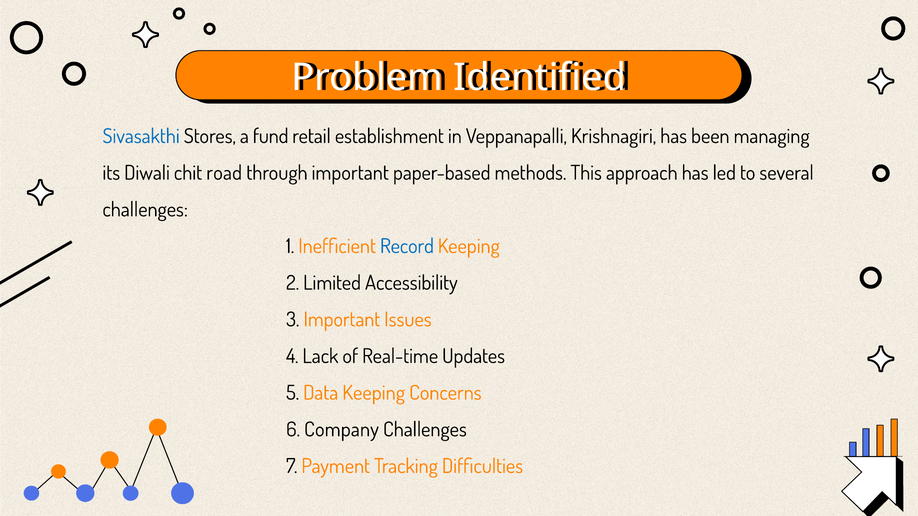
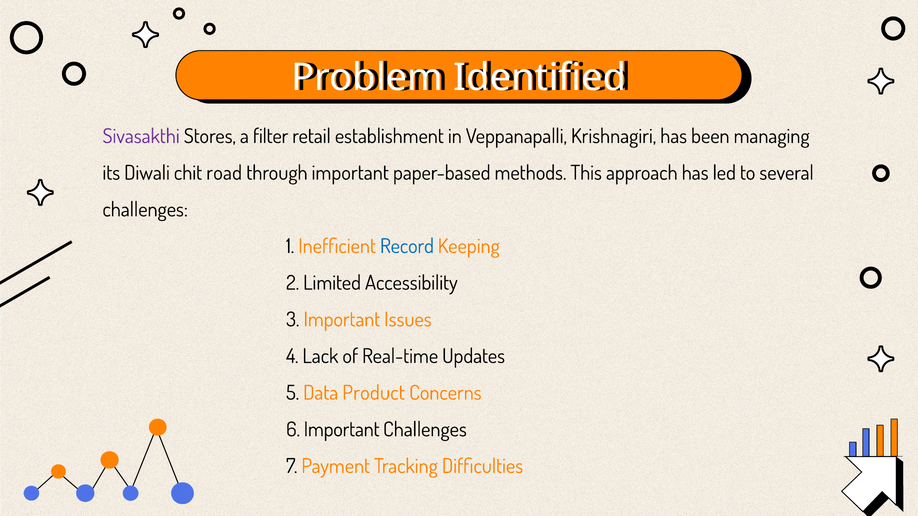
Sivasakthi colour: blue -> purple (141, 136)
fund: fund -> filter (271, 136)
Data Keeping: Keeping -> Product (374, 393)
6 Company: Company -> Important (342, 430)
